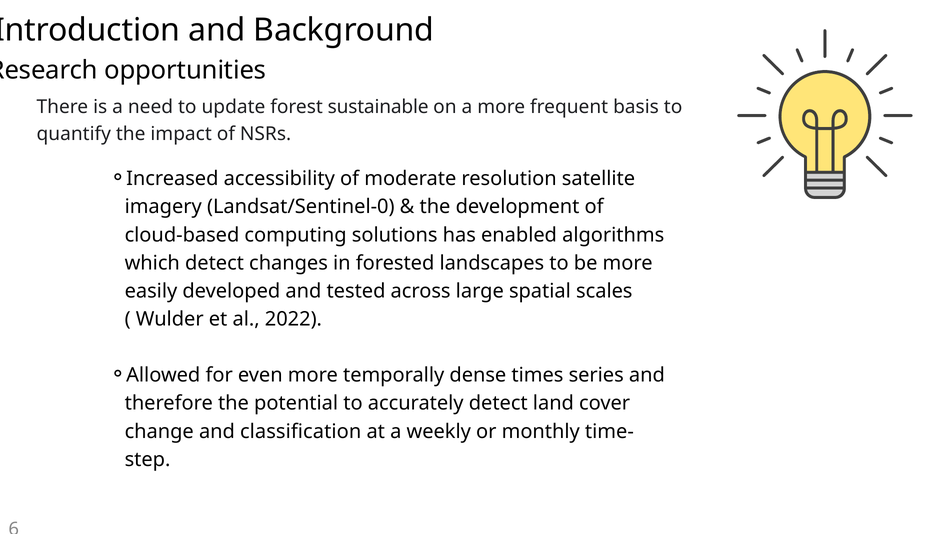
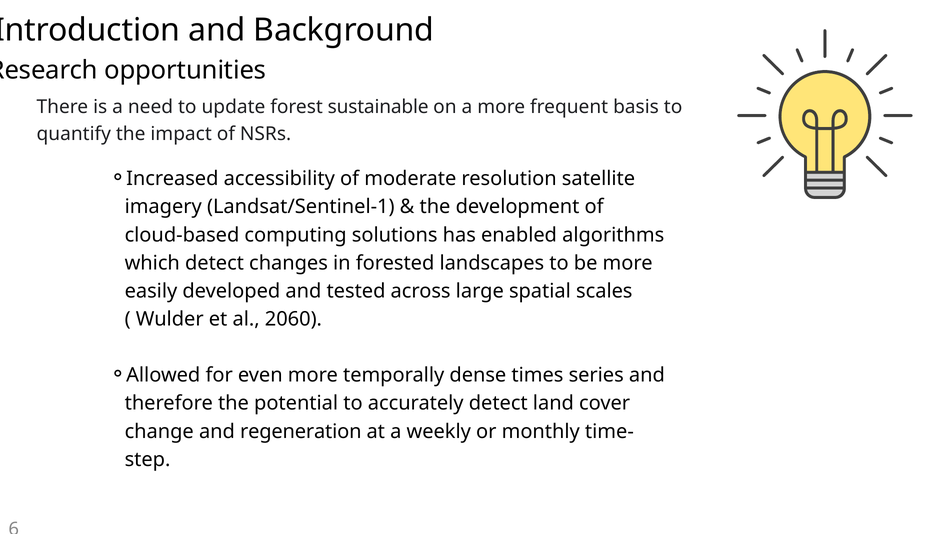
Landsat/Sentinel-0: Landsat/Sentinel-0 -> Landsat/Sentinel-1 (301, 207)
2022: 2022 -> 2060 (293, 319)
classification: classification -> regeneration (301, 432)
